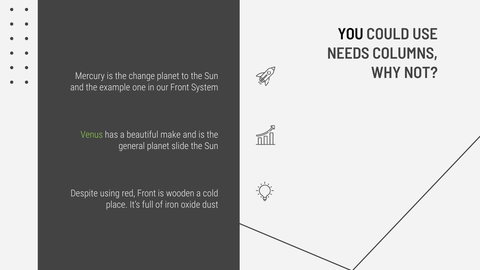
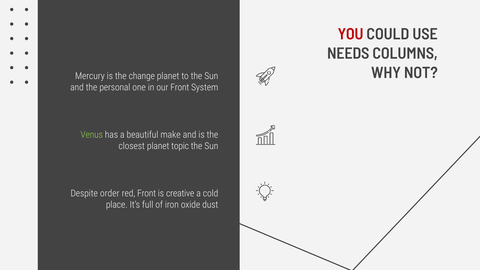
YOU colour: black -> red (351, 34)
example: example -> personal (115, 87)
general: general -> closest (132, 146)
slide: slide -> topic (180, 146)
using: using -> order (110, 194)
wooden: wooden -> creative (180, 194)
